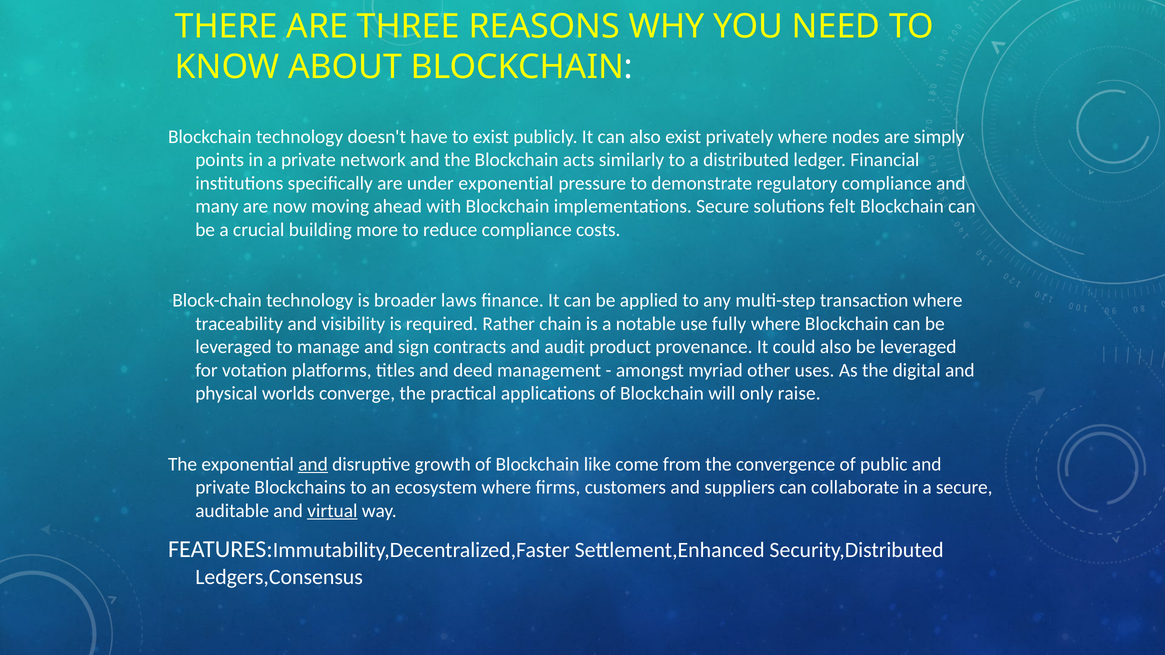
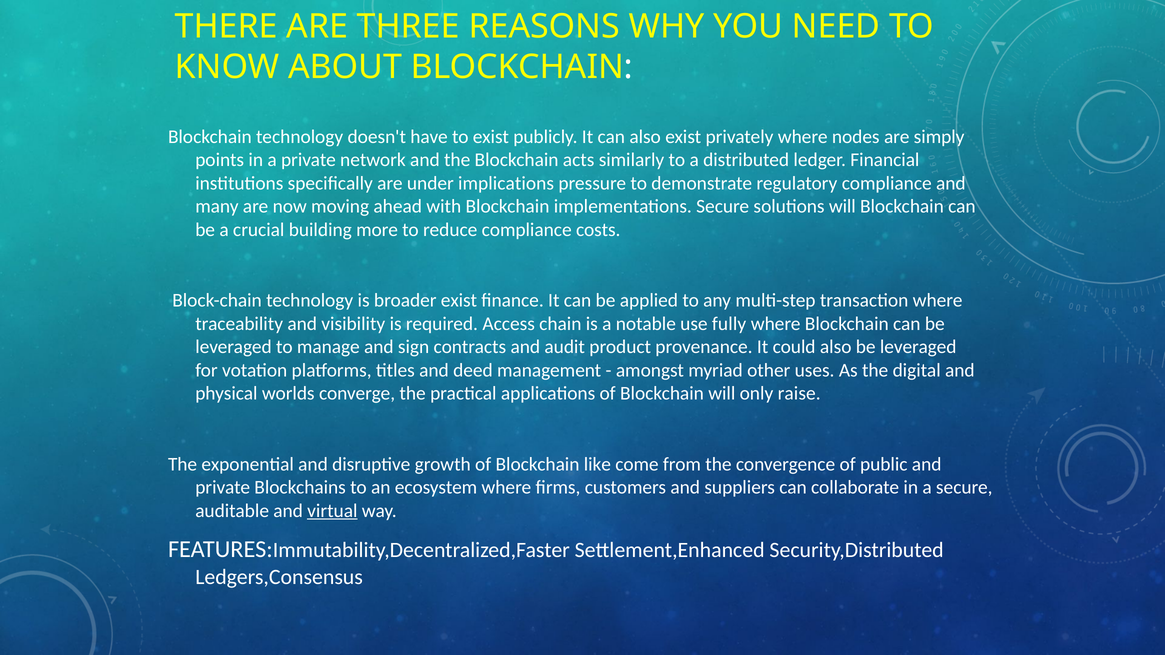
under exponential: exponential -> implications (506, 183)
solutions felt: felt -> will (842, 206)
broader laws: laws -> exist (459, 301)
Rather: Rather -> Access (509, 324)
and underline: present -> none (313, 464)
